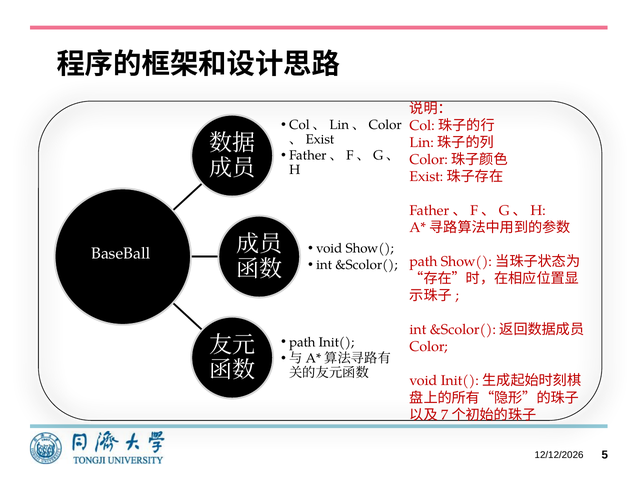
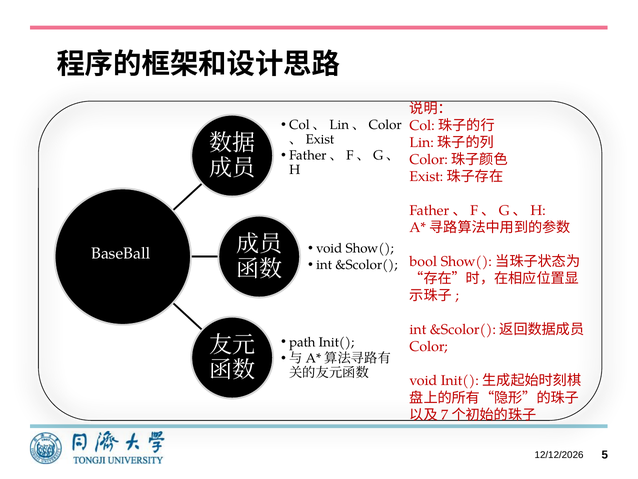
path: path -> bool (423, 261)
